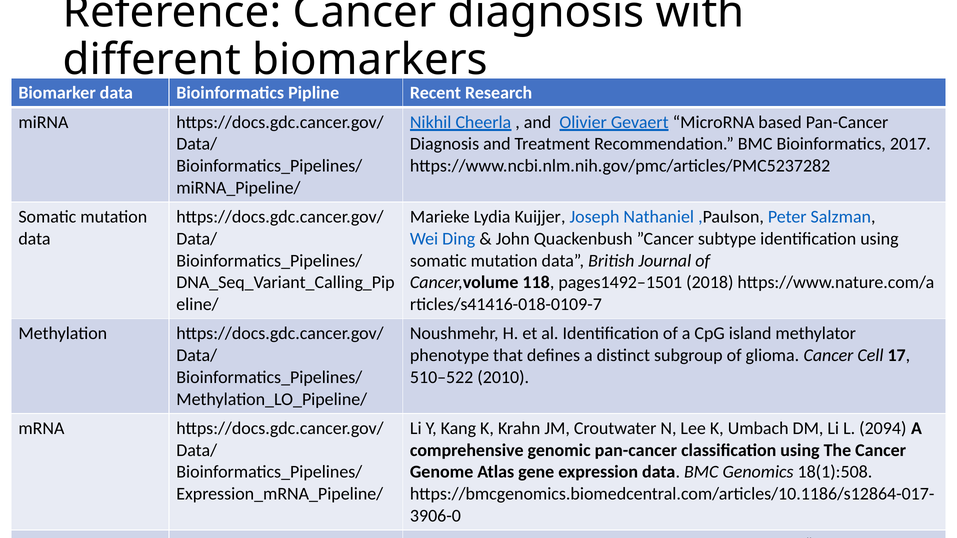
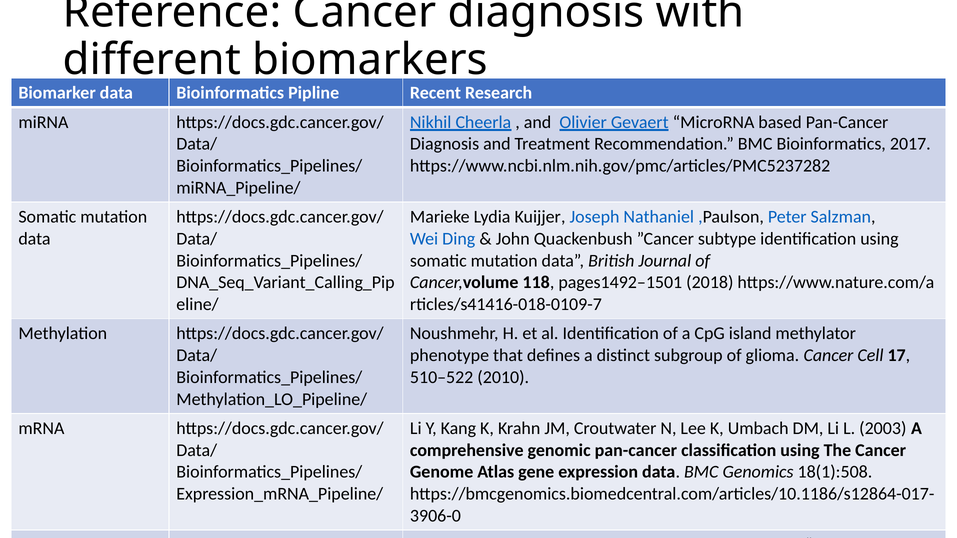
2094: 2094 -> 2003 (883, 428)
